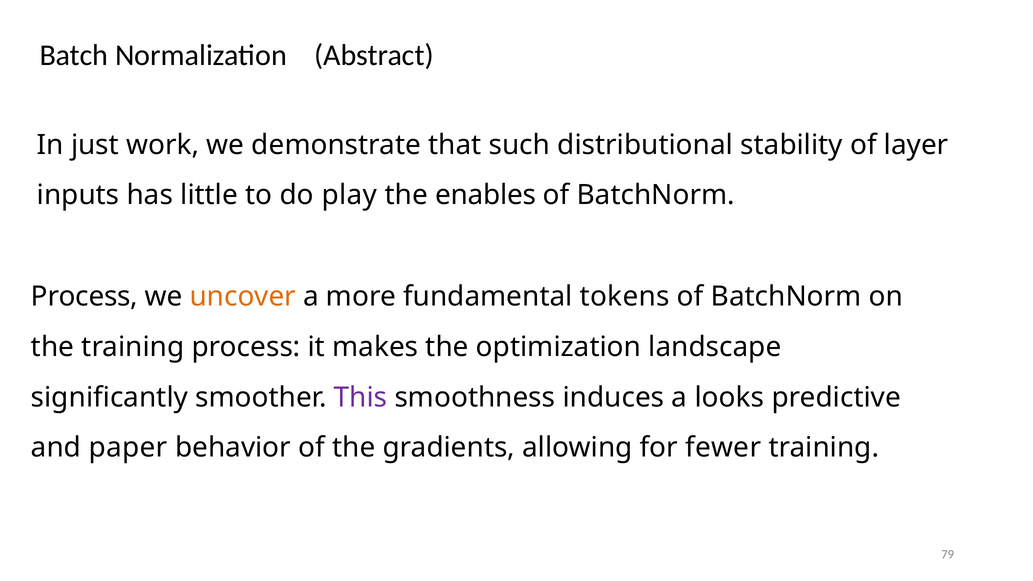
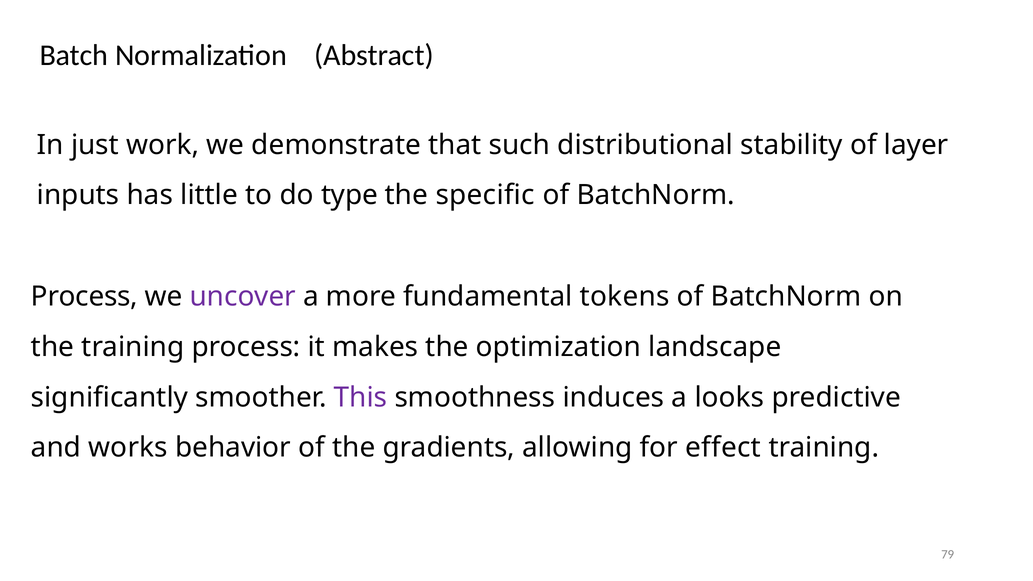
play: play -> type (349, 195)
enables: enables -> specific (485, 195)
uncover colour: orange -> purple (243, 297)
paper: paper -> works (128, 448)
fewer: fewer -> effect (723, 448)
